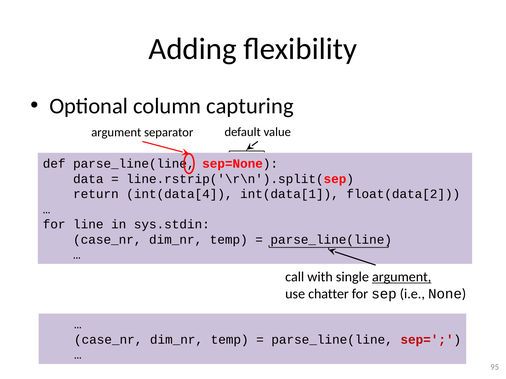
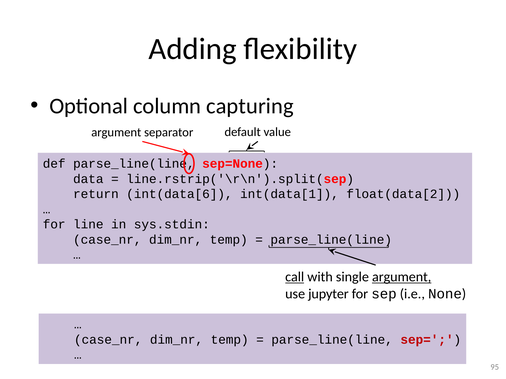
int(data[4: int(data[4 -> int(data[6 (179, 194)
call underline: none -> present (295, 277)
chatter: chatter -> jupyter (328, 294)
